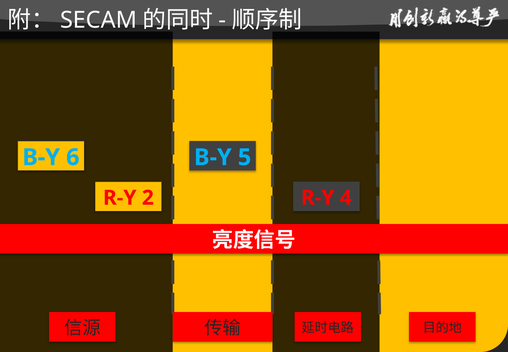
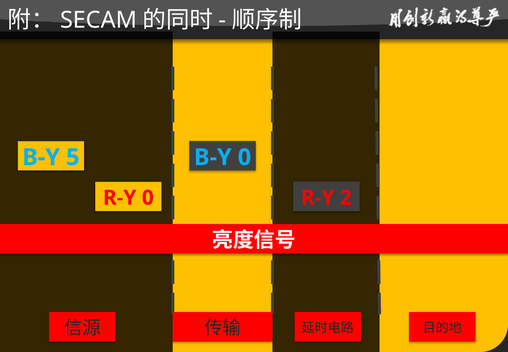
6: 6 -> 5 (73, 157)
B-Y 5: 5 -> 0 (244, 157)
R-Y 2: 2 -> 0 (148, 198)
4: 4 -> 2 (346, 198)
